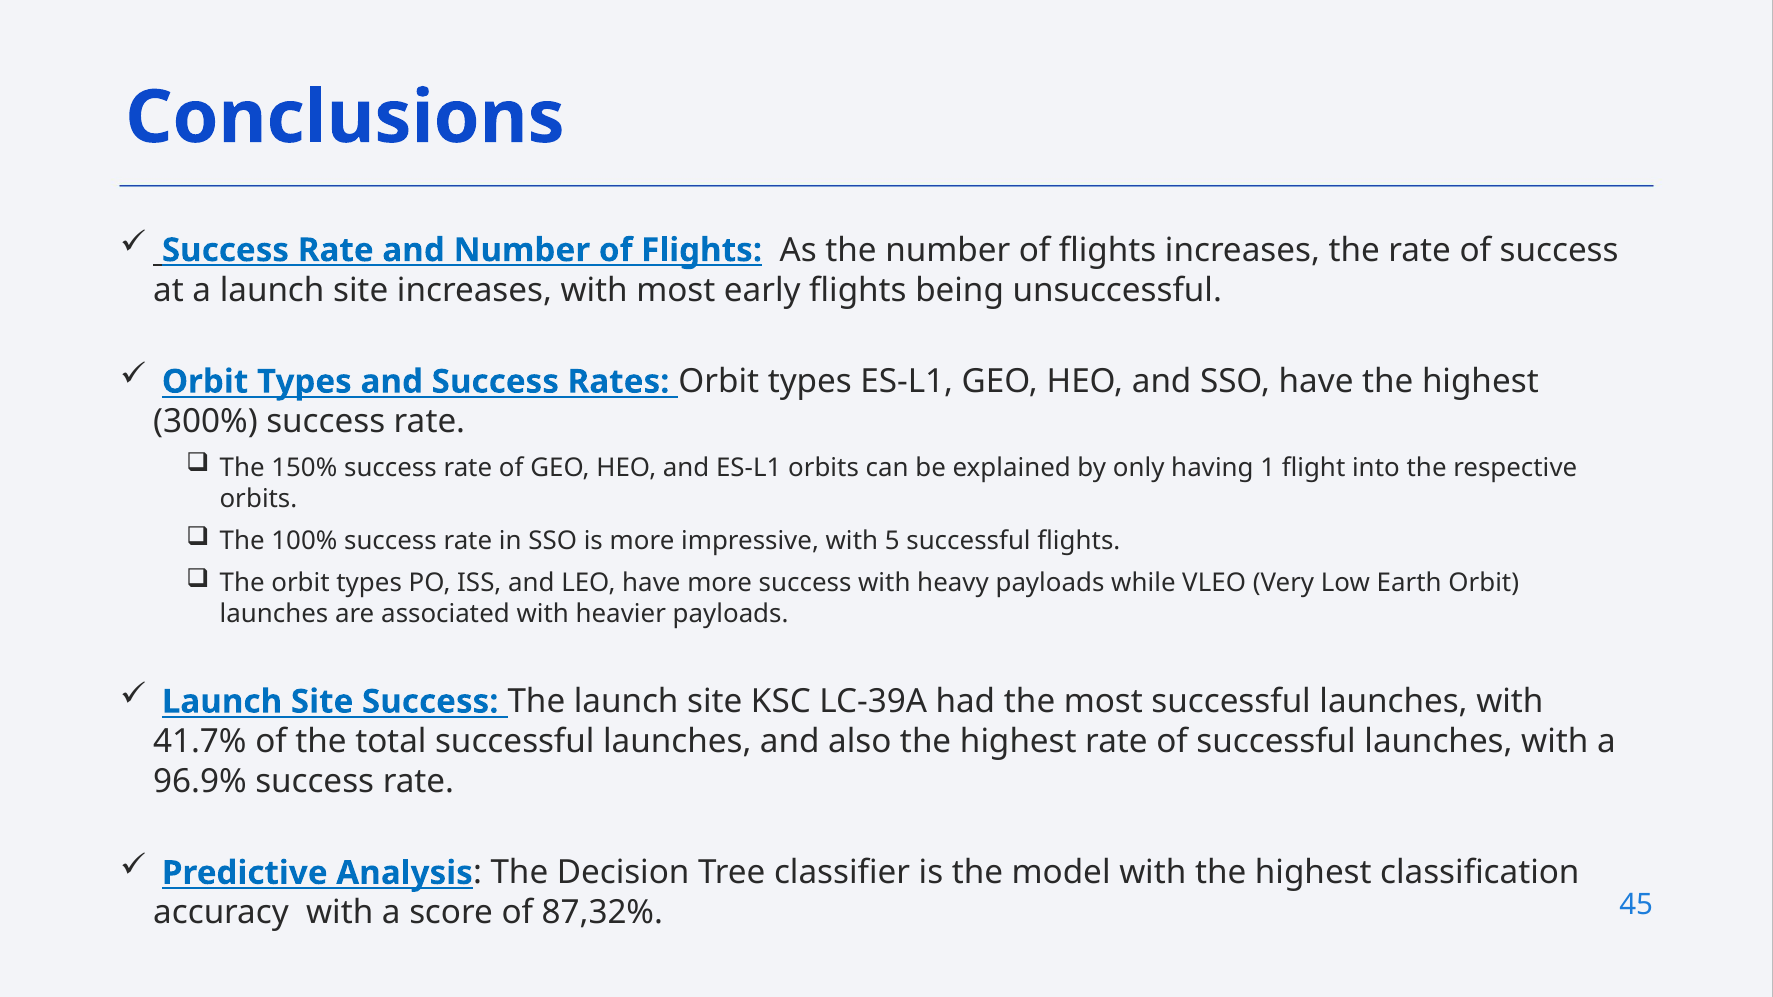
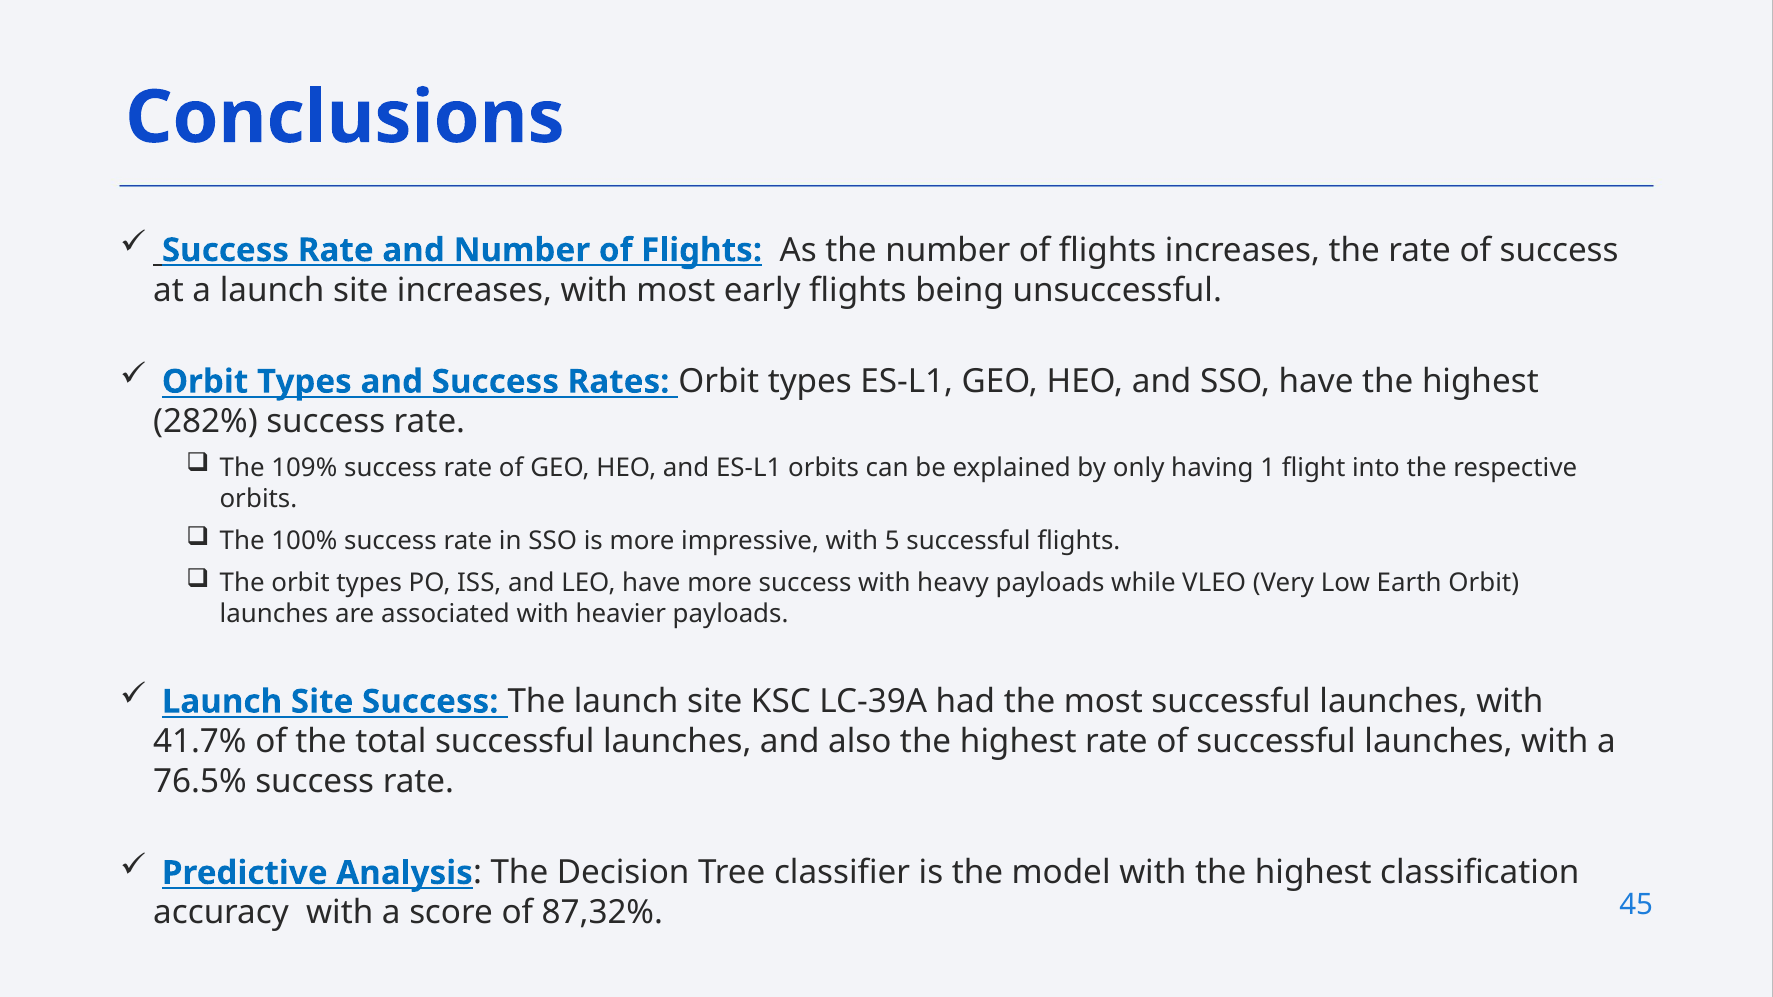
300%: 300% -> 282% (205, 422)
150%: 150% -> 109% (304, 468)
96.9%: 96.9% -> 76.5% (200, 782)
